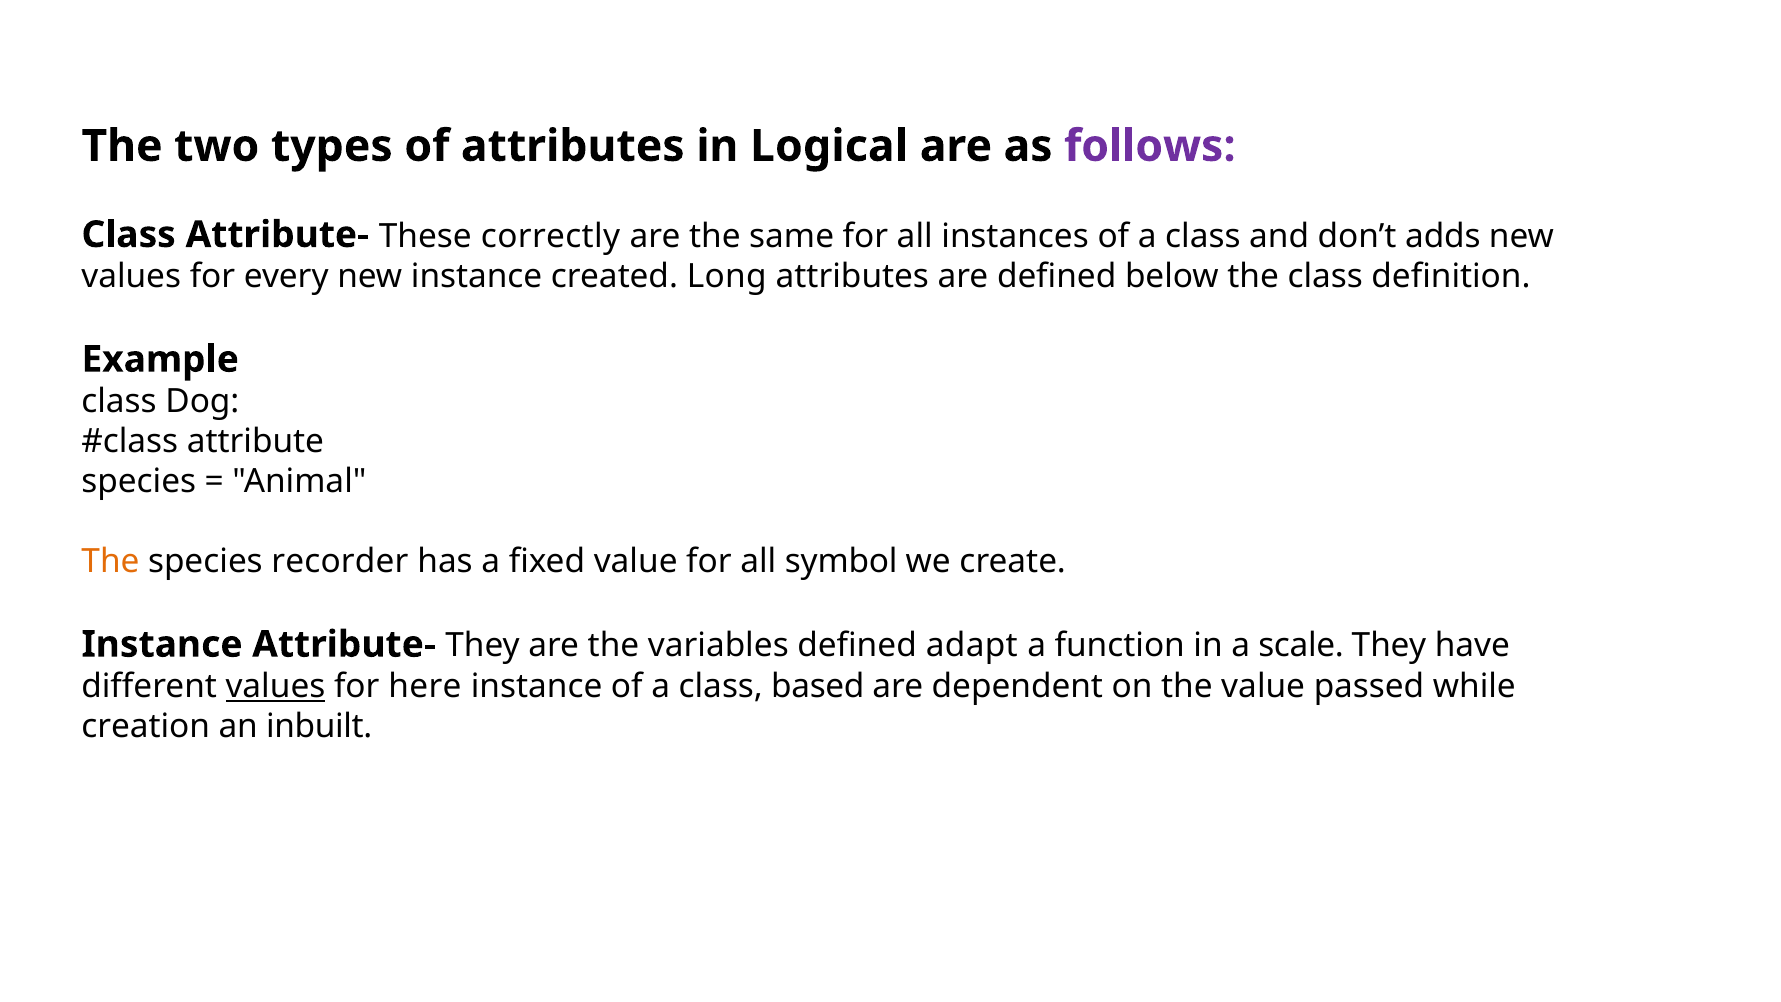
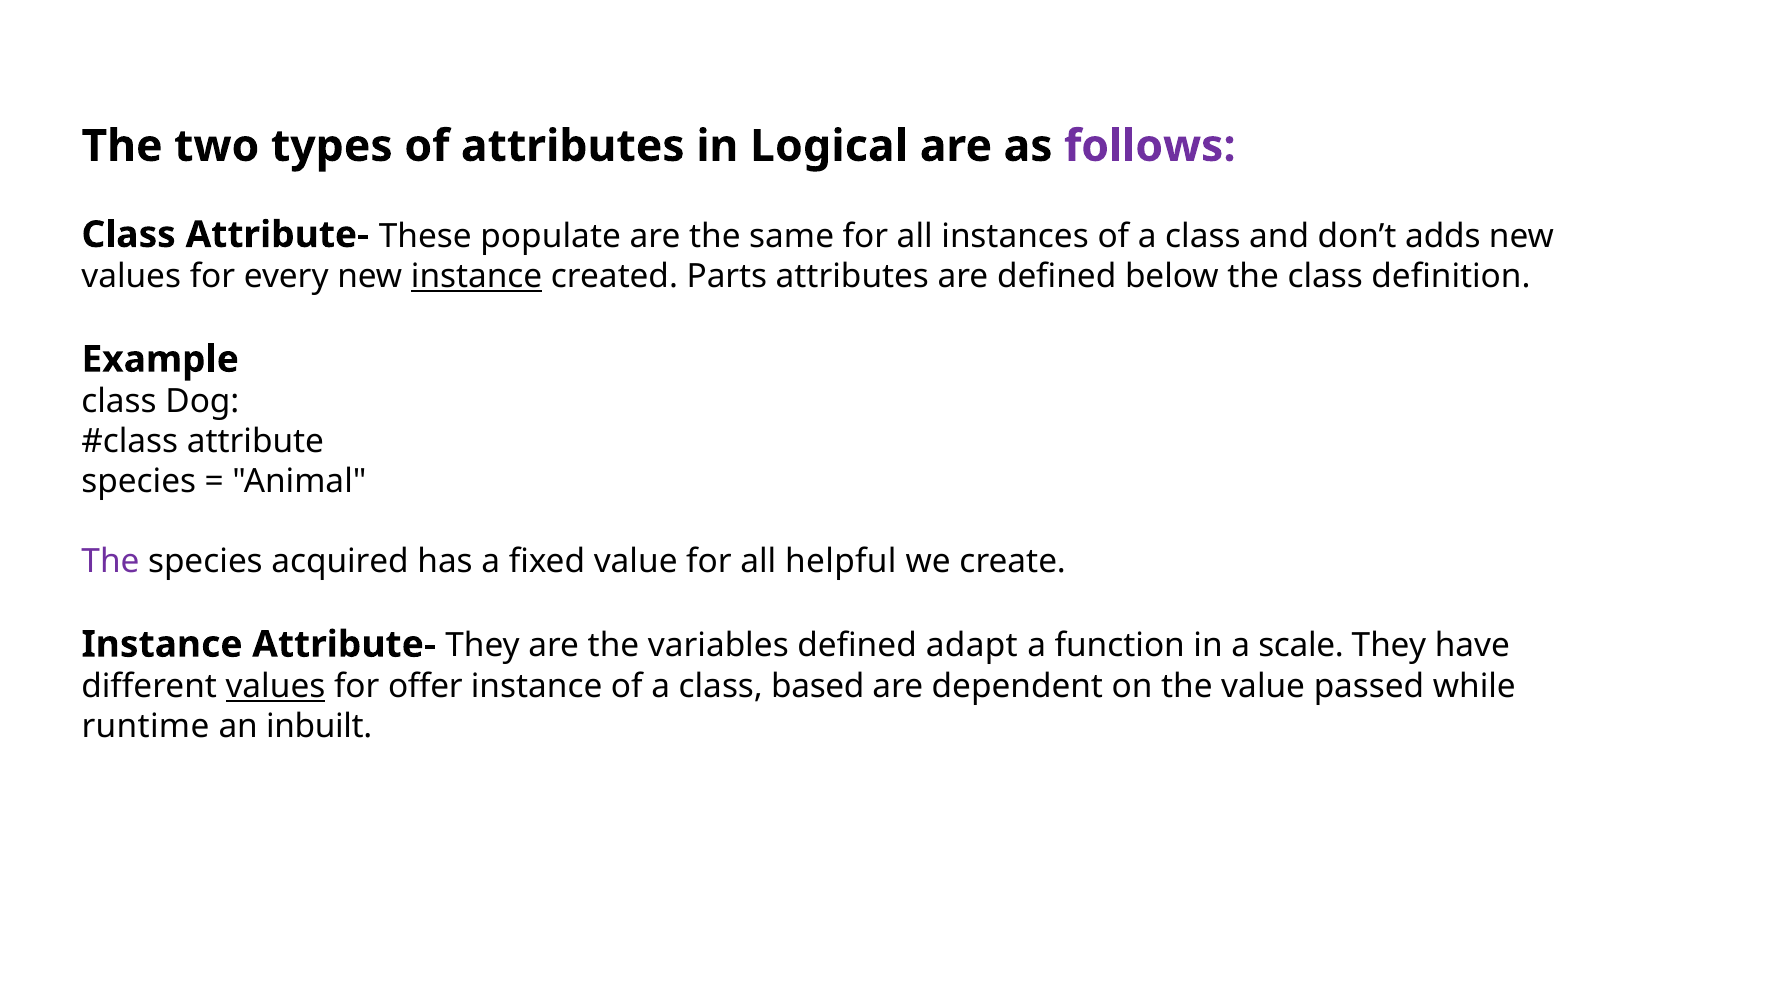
correctly: correctly -> populate (551, 236)
instance underline: none -> present (477, 277)
Long: Long -> Parts (727, 277)
The colour: orange -> purple (110, 562)
recorder: recorder -> acquired (340, 562)
symbol: symbol -> helpful (841, 562)
here: here -> offer (425, 686)
creation: creation -> runtime (145, 726)
